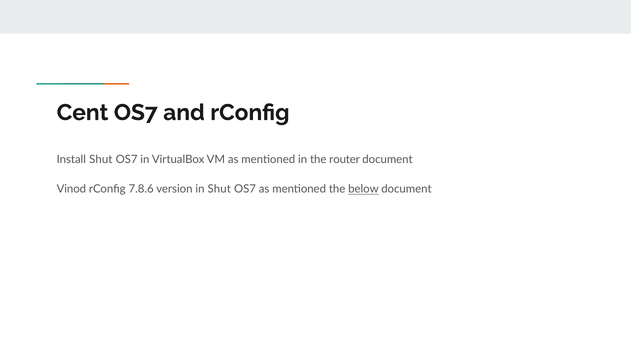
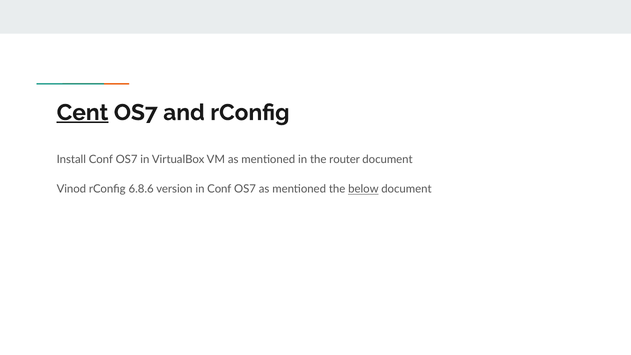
Cent underline: none -> present (82, 113)
Install Shut: Shut -> Conf (101, 159)
7.8.6: 7.8.6 -> 6.8.6 (141, 189)
in Shut: Shut -> Conf (219, 189)
